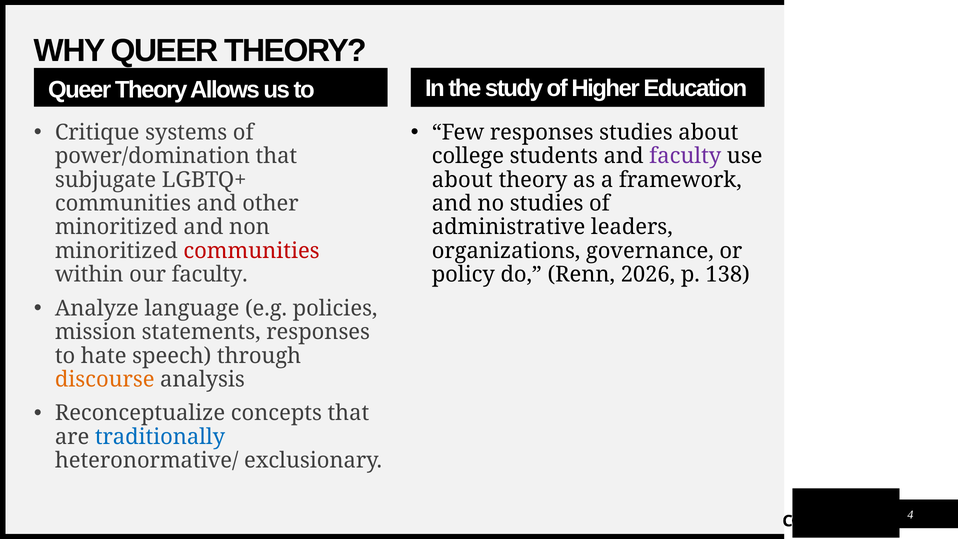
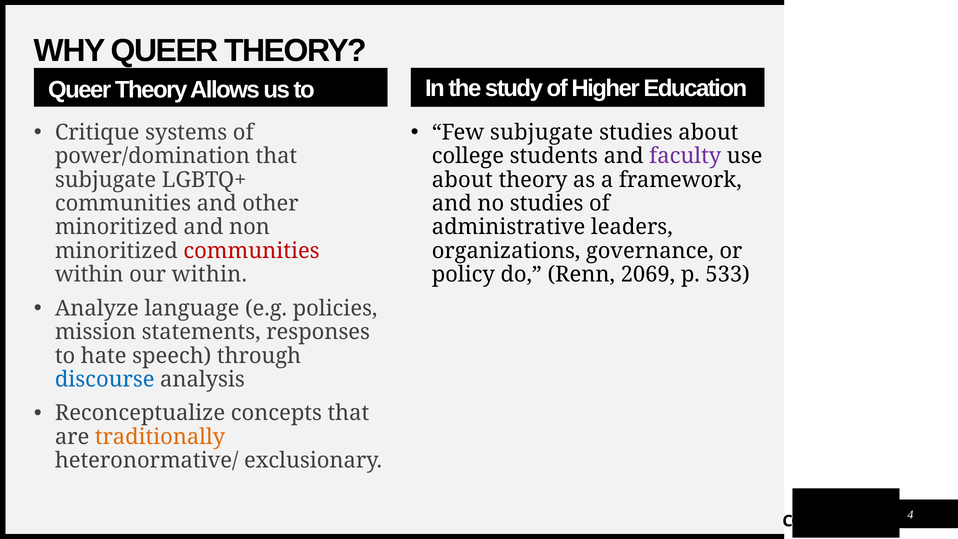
Few responses: responses -> subjugate (542, 132)
our faculty: faculty -> within (209, 275)
2026: 2026 -> 2069 (648, 275)
138: 138 -> 533 (728, 275)
discourse colour: orange -> blue (105, 379)
traditionally colour: blue -> orange (160, 437)
